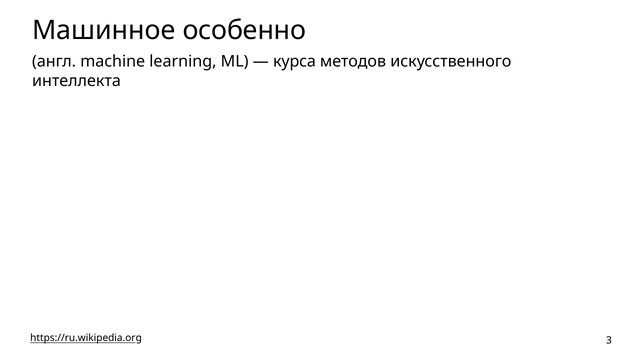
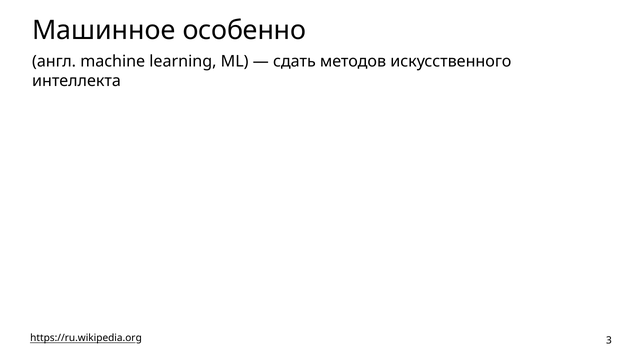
курса: курса -> сдать (294, 62)
